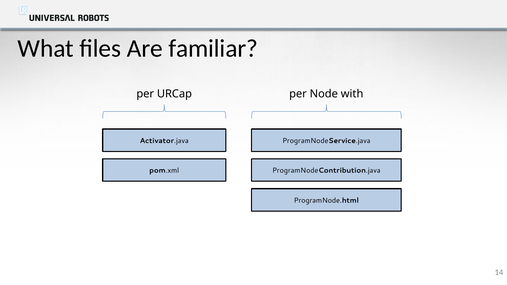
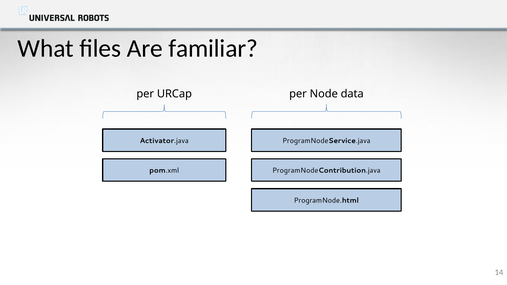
with: with -> data (352, 94)
